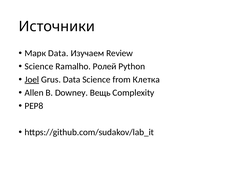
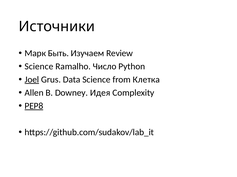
Марк Data: Data -> Быть (58, 53)
Ролей: Ролей -> Число (105, 67)
Вещь: Вещь -> Идея (100, 93)
PEP8 underline: none -> present (34, 106)
